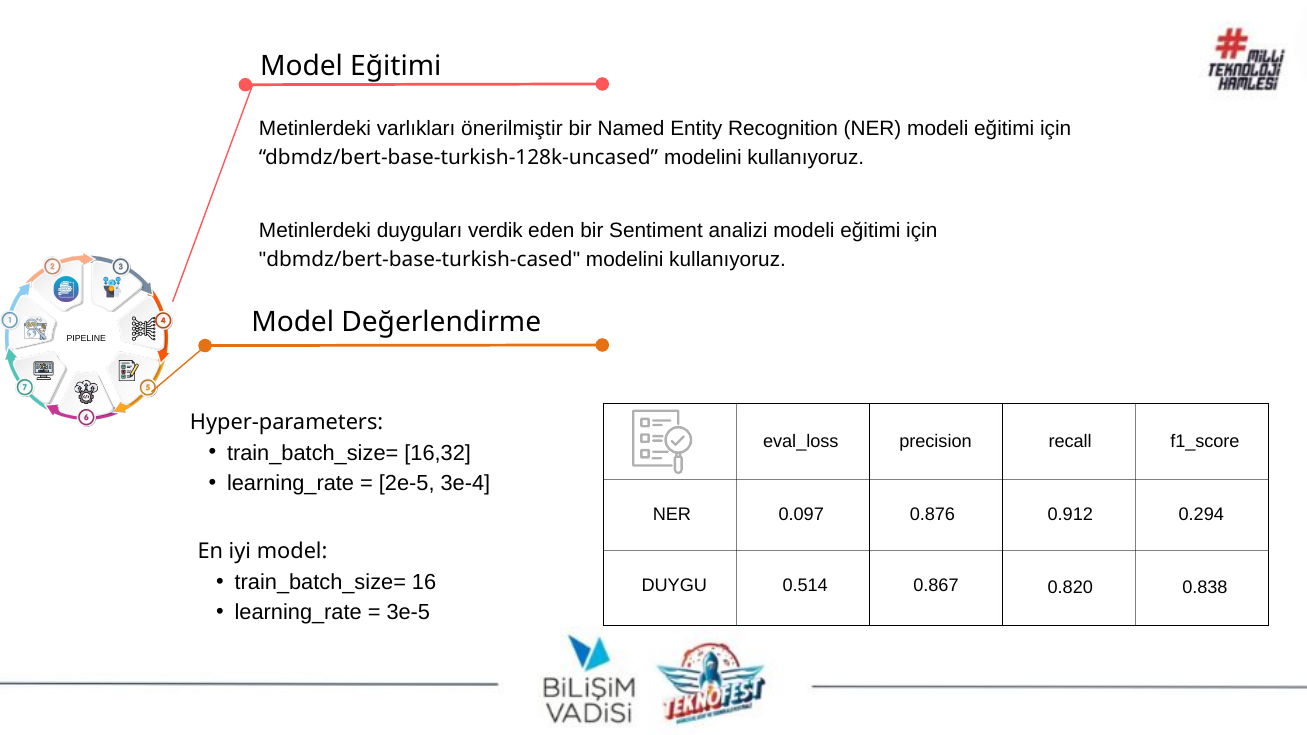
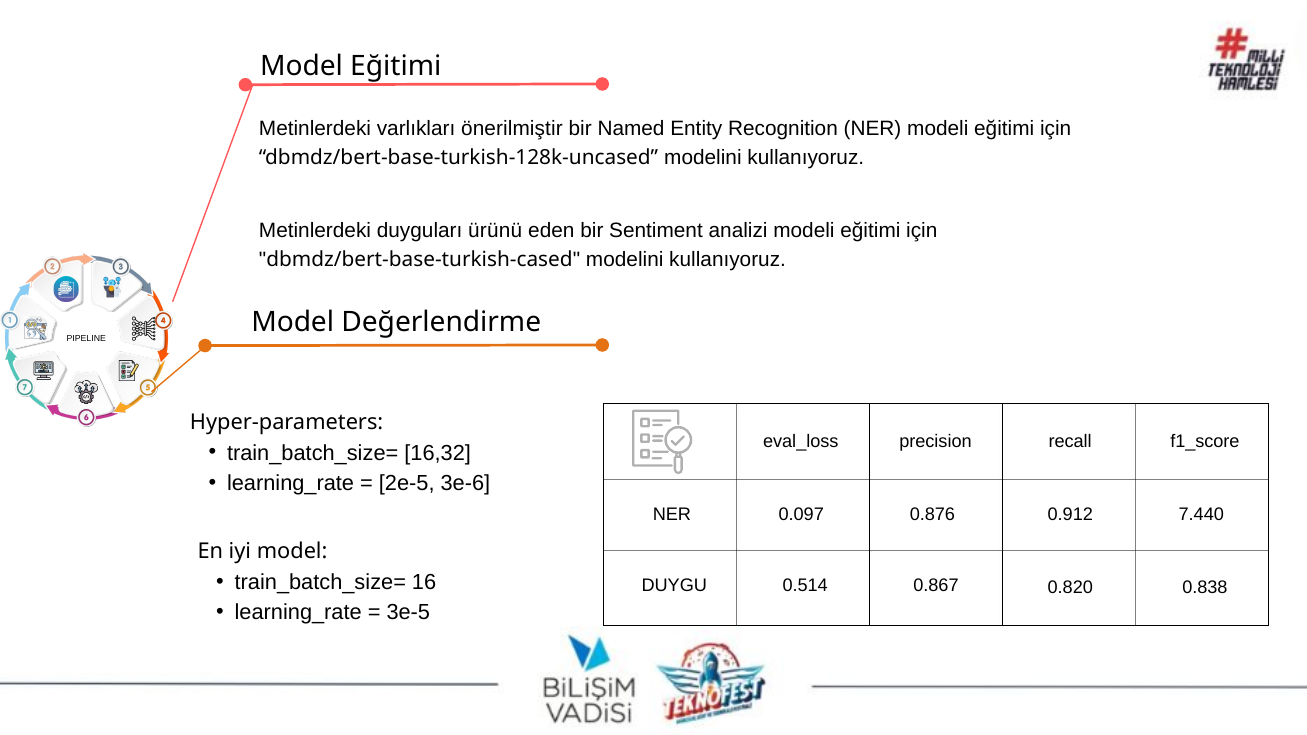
verdik: verdik -> ürünü (495, 230)
3e-4: 3e-4 -> 3e-6 (465, 484)
0.294: 0.294 -> 7.440 (1201, 515)
